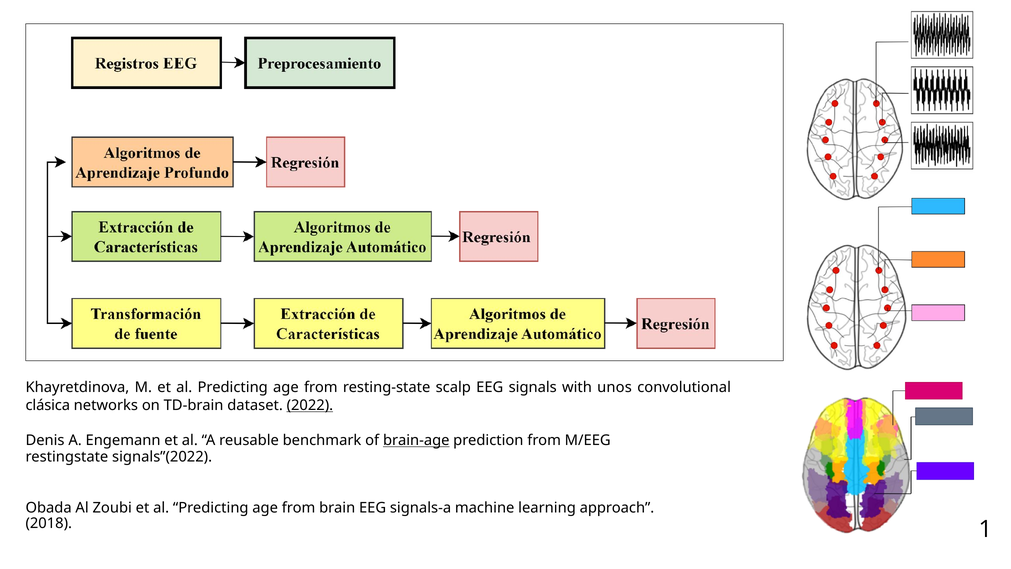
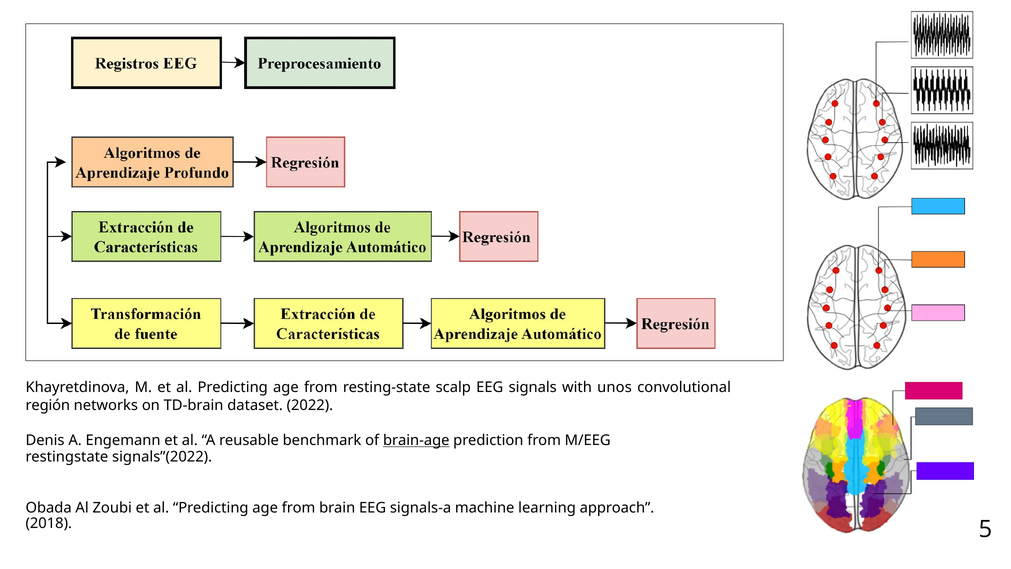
clásica: clásica -> región (48, 405)
2022 underline: present -> none (310, 405)
1: 1 -> 5 (985, 529)
